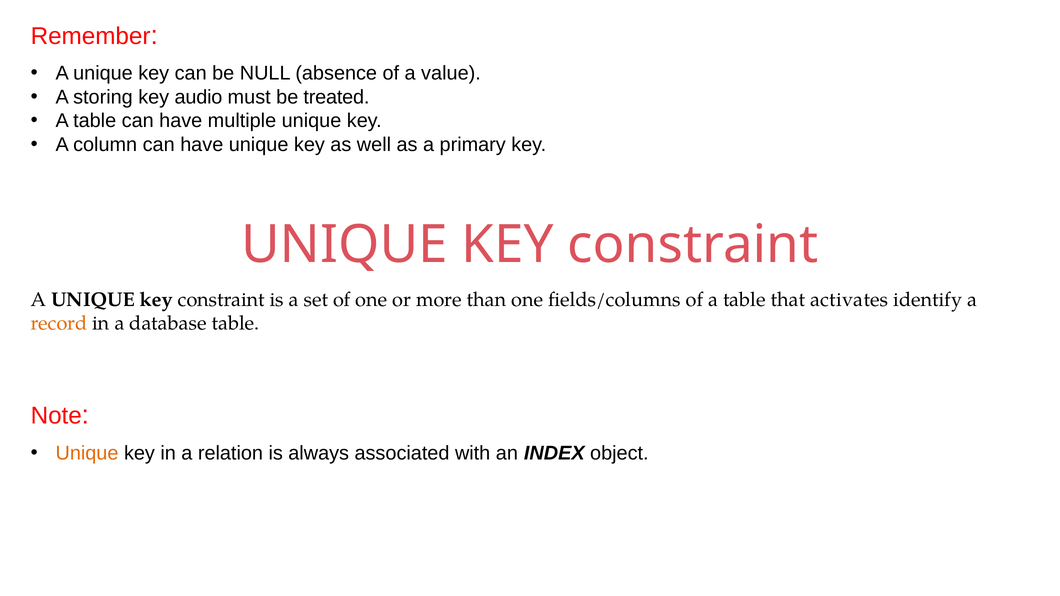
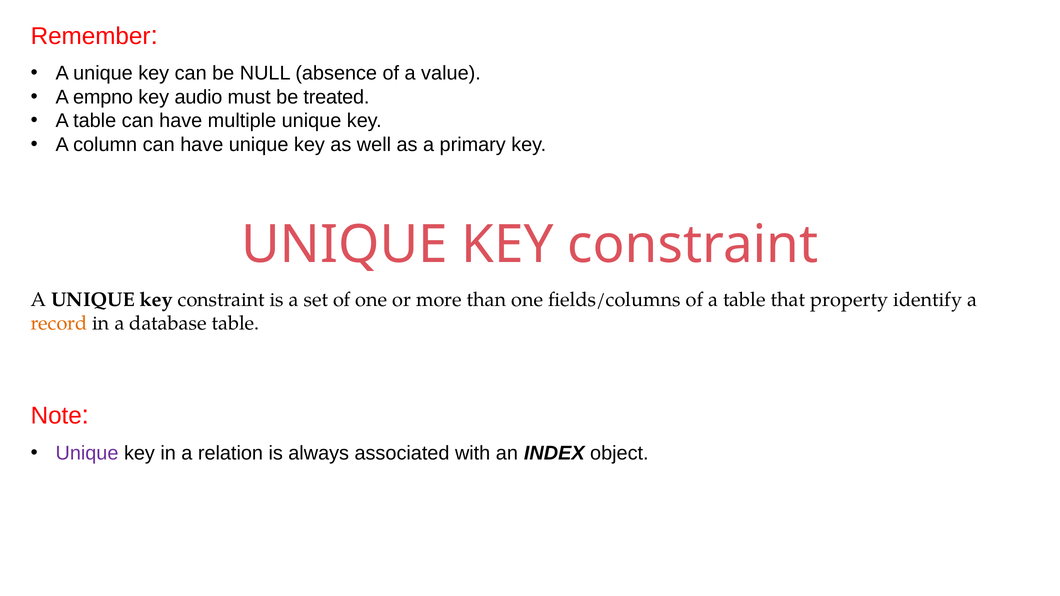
storing: storing -> empno (103, 97)
activates: activates -> property (849, 300)
Unique colour: orange -> purple (87, 453)
